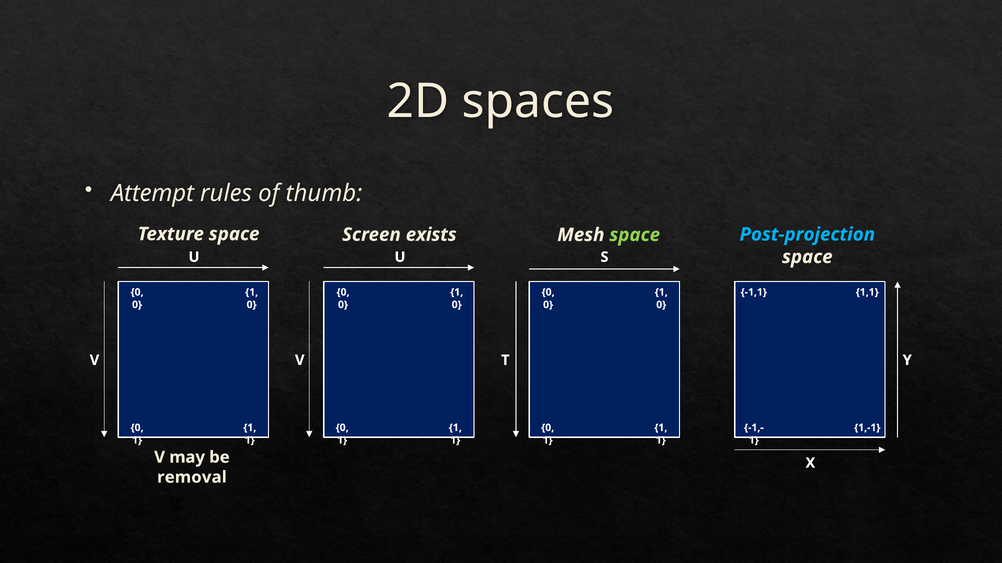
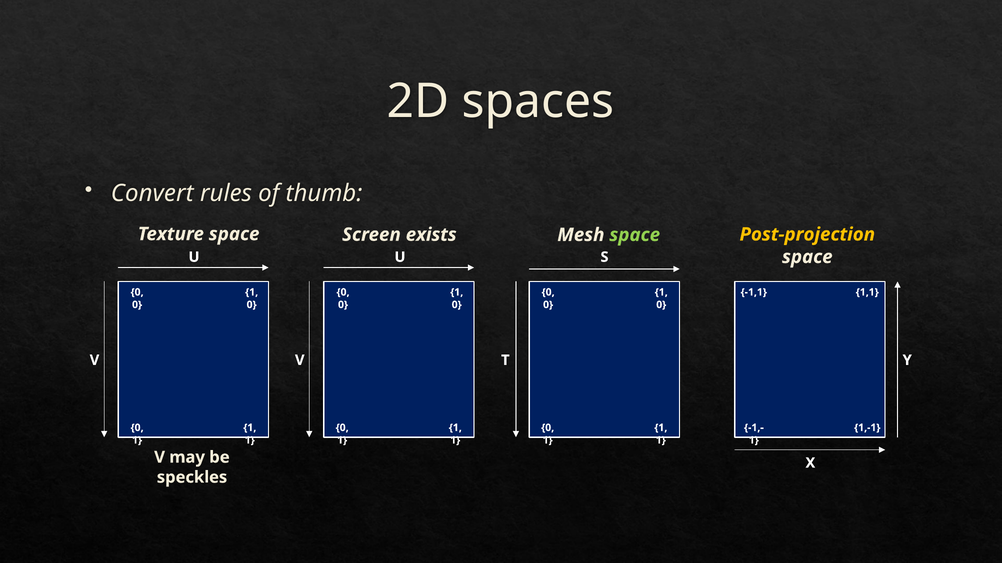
Attempt: Attempt -> Convert (152, 193)
Post-projection colour: light blue -> yellow (807, 235)
removal: removal -> speckles (192, 478)
